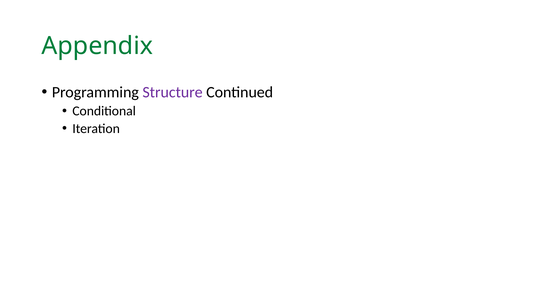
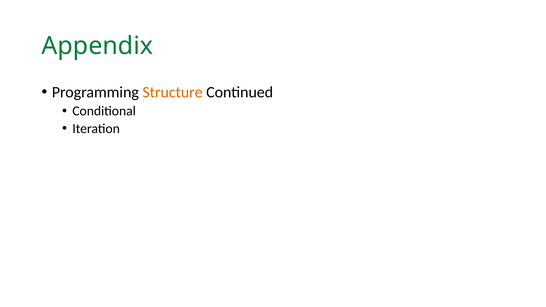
Structure colour: purple -> orange (173, 92)
